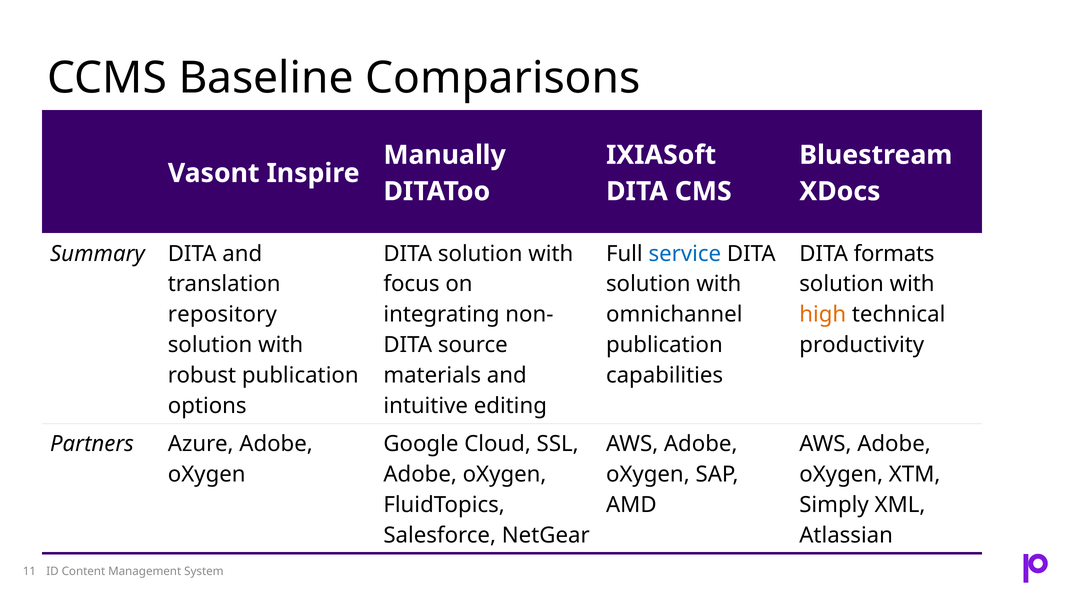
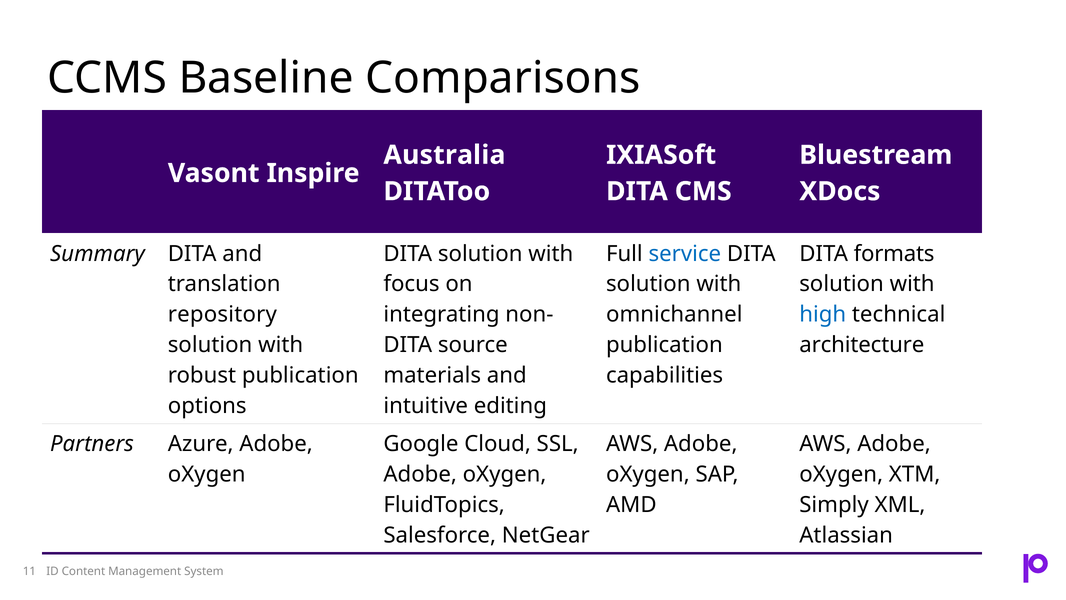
Manually: Manually -> Australia (444, 155)
high colour: orange -> blue (823, 314)
productivity: productivity -> architecture (862, 345)
